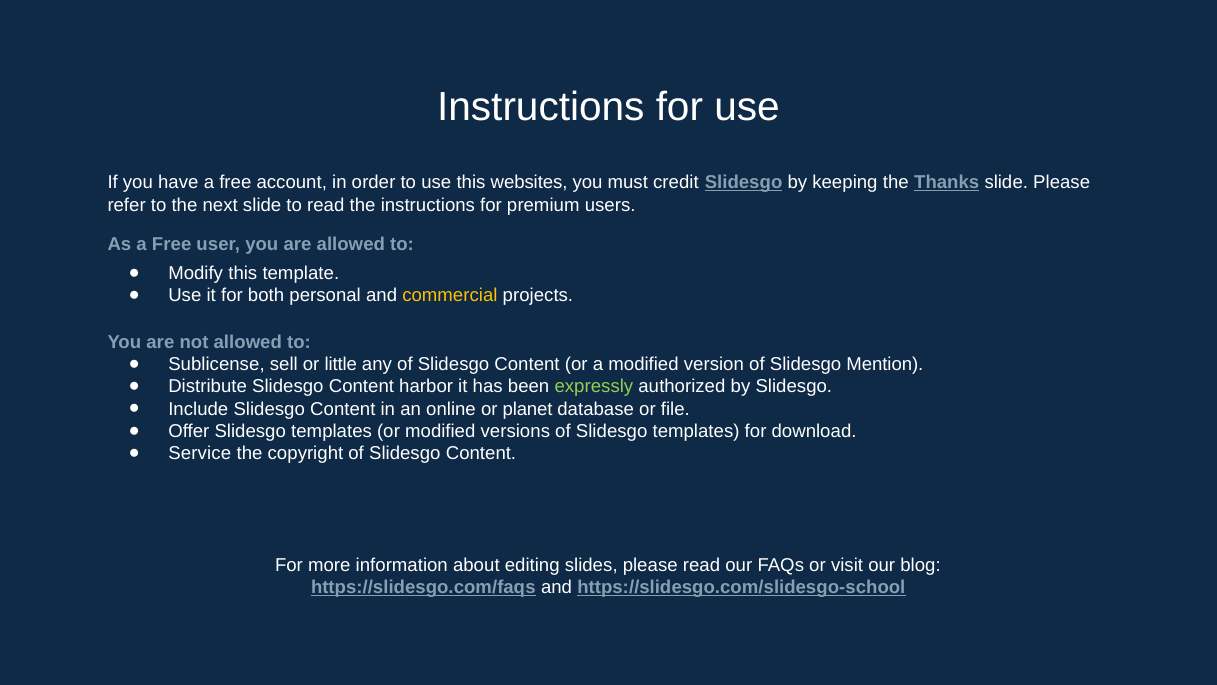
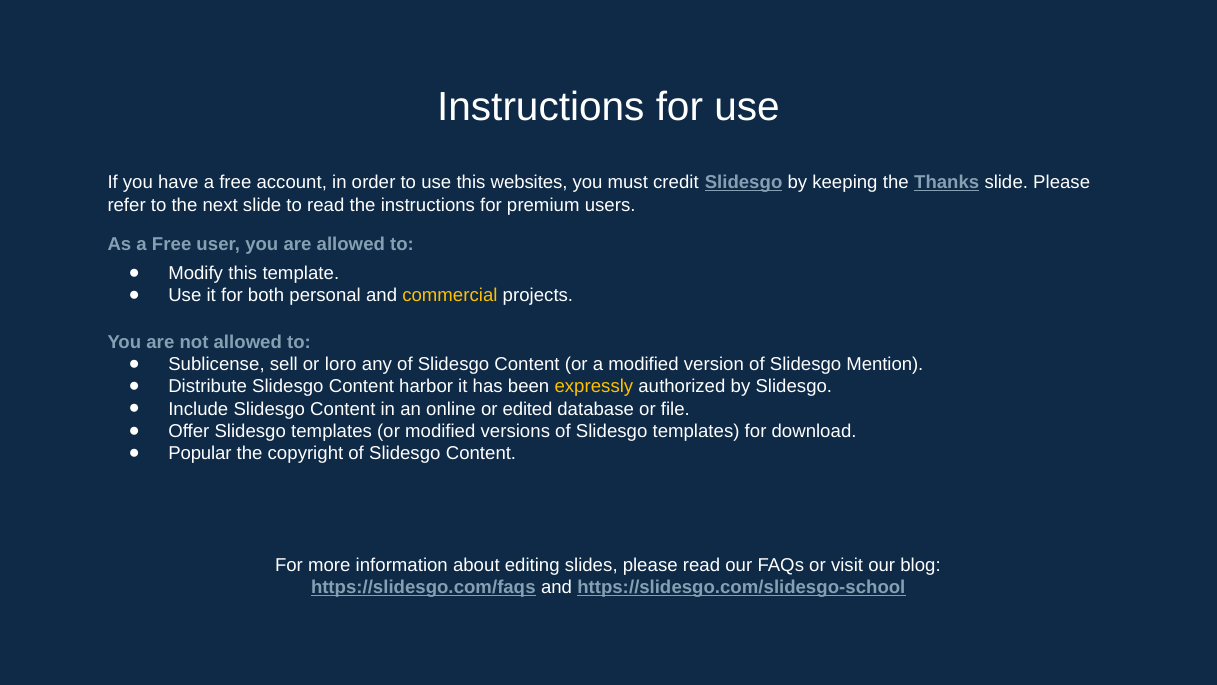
little: little -> loro (341, 364)
expressly colour: light green -> yellow (594, 386)
planet: planet -> edited (528, 409)
Service: Service -> Popular (200, 453)
